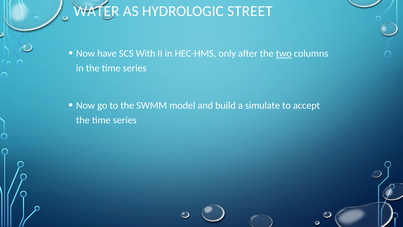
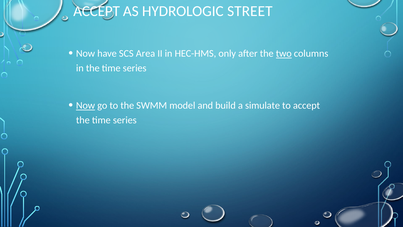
WATER: WATER -> ACCEPT (97, 11)
With: With -> Area (146, 53)
Now underline: none -> present (86, 105)
